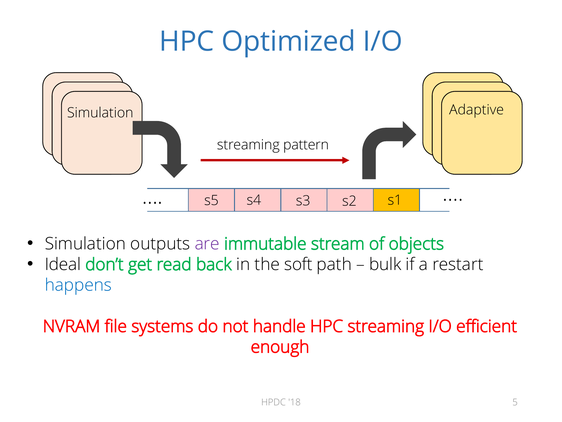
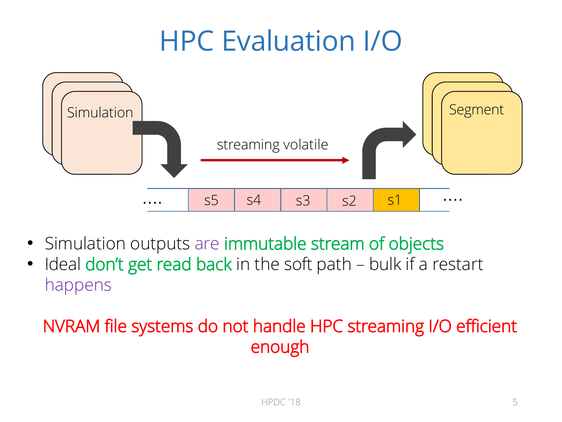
Optimized: Optimized -> Evaluation (289, 41)
Adaptive: Adaptive -> Segment (477, 110)
pattern: pattern -> volatile (306, 145)
happens colour: blue -> purple (78, 285)
